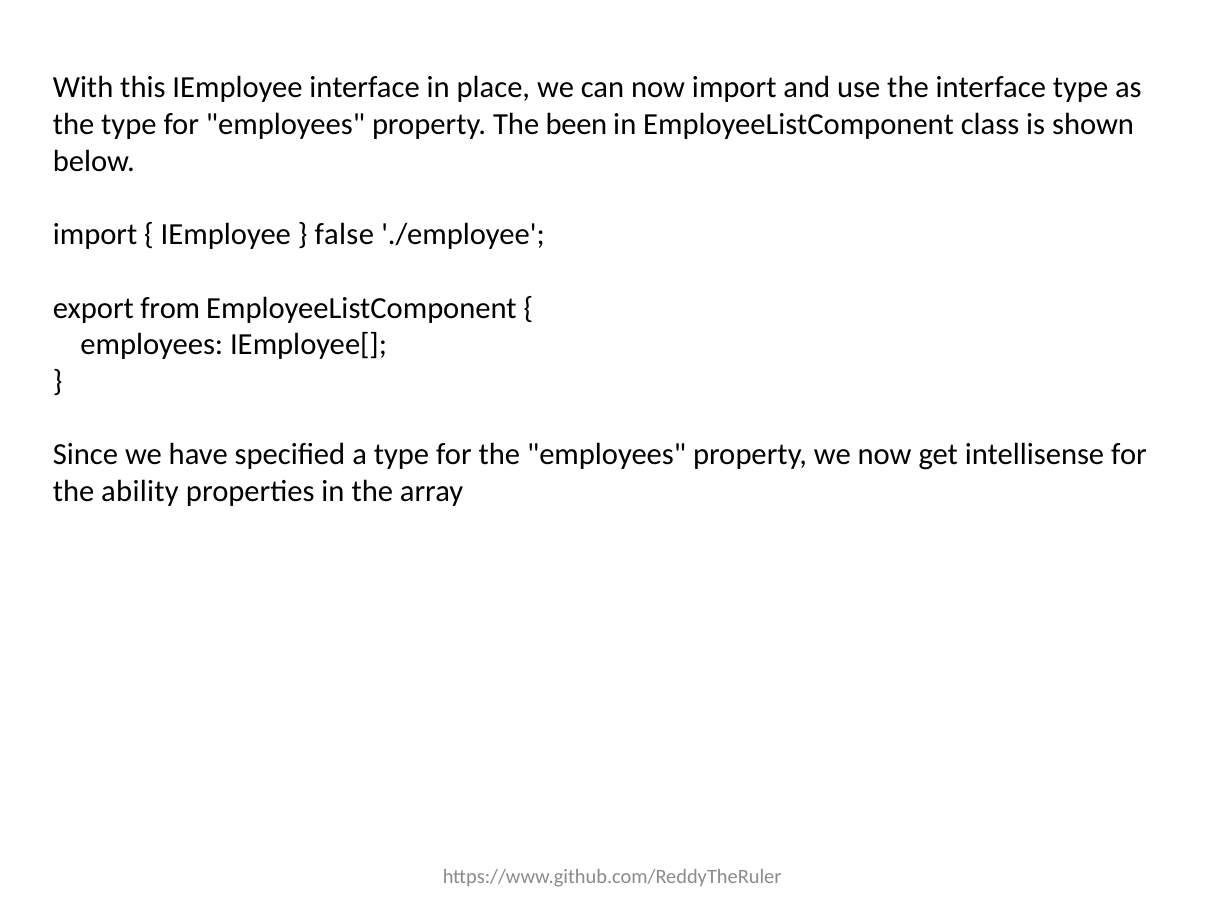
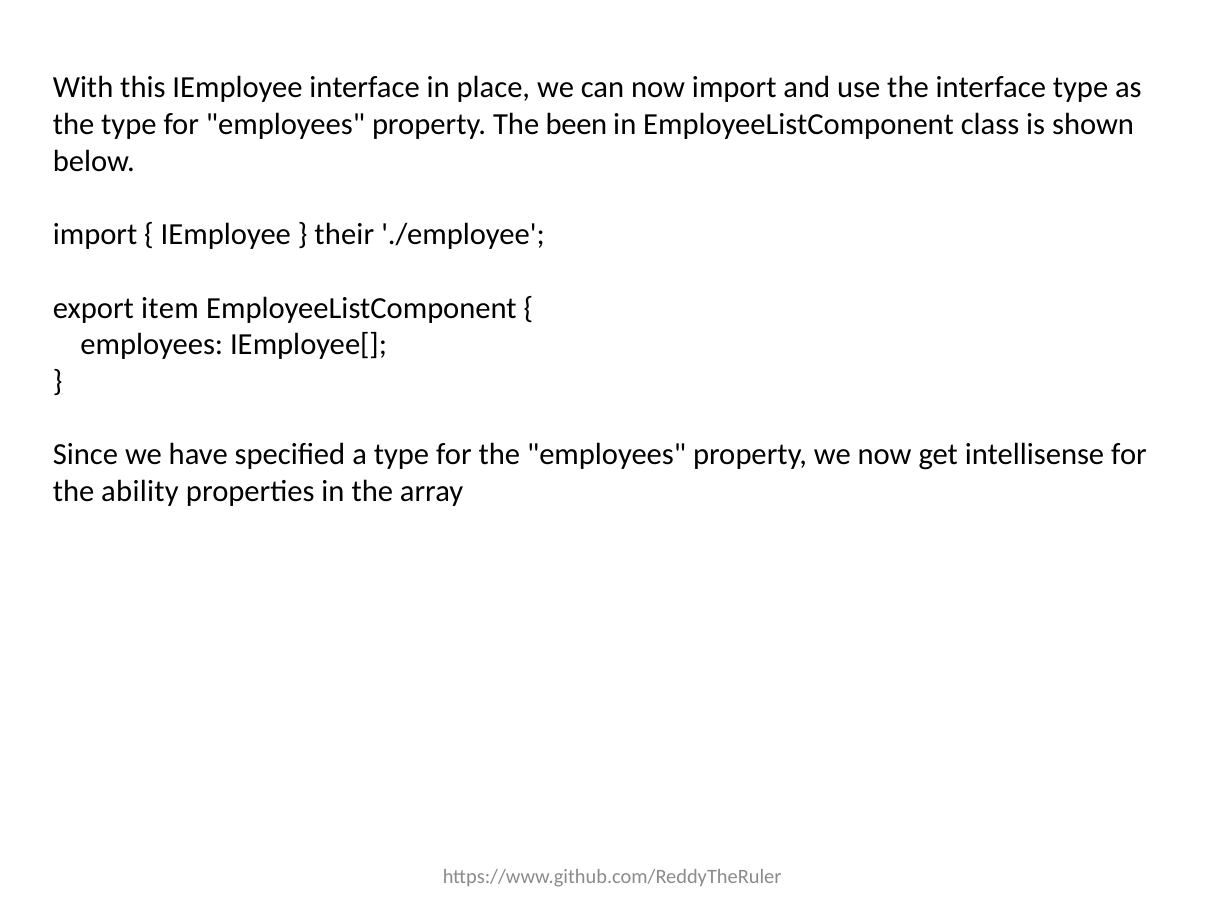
false: false -> their (344, 235)
from: from -> item (170, 308)
